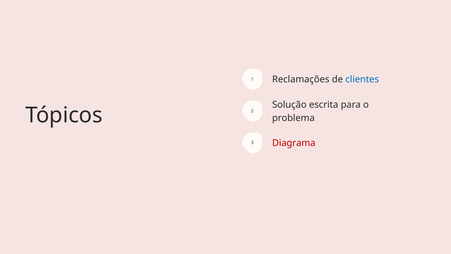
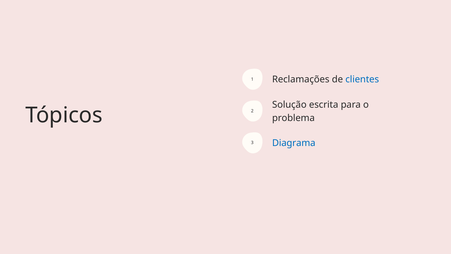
Diagrama colour: red -> blue (294, 143)
